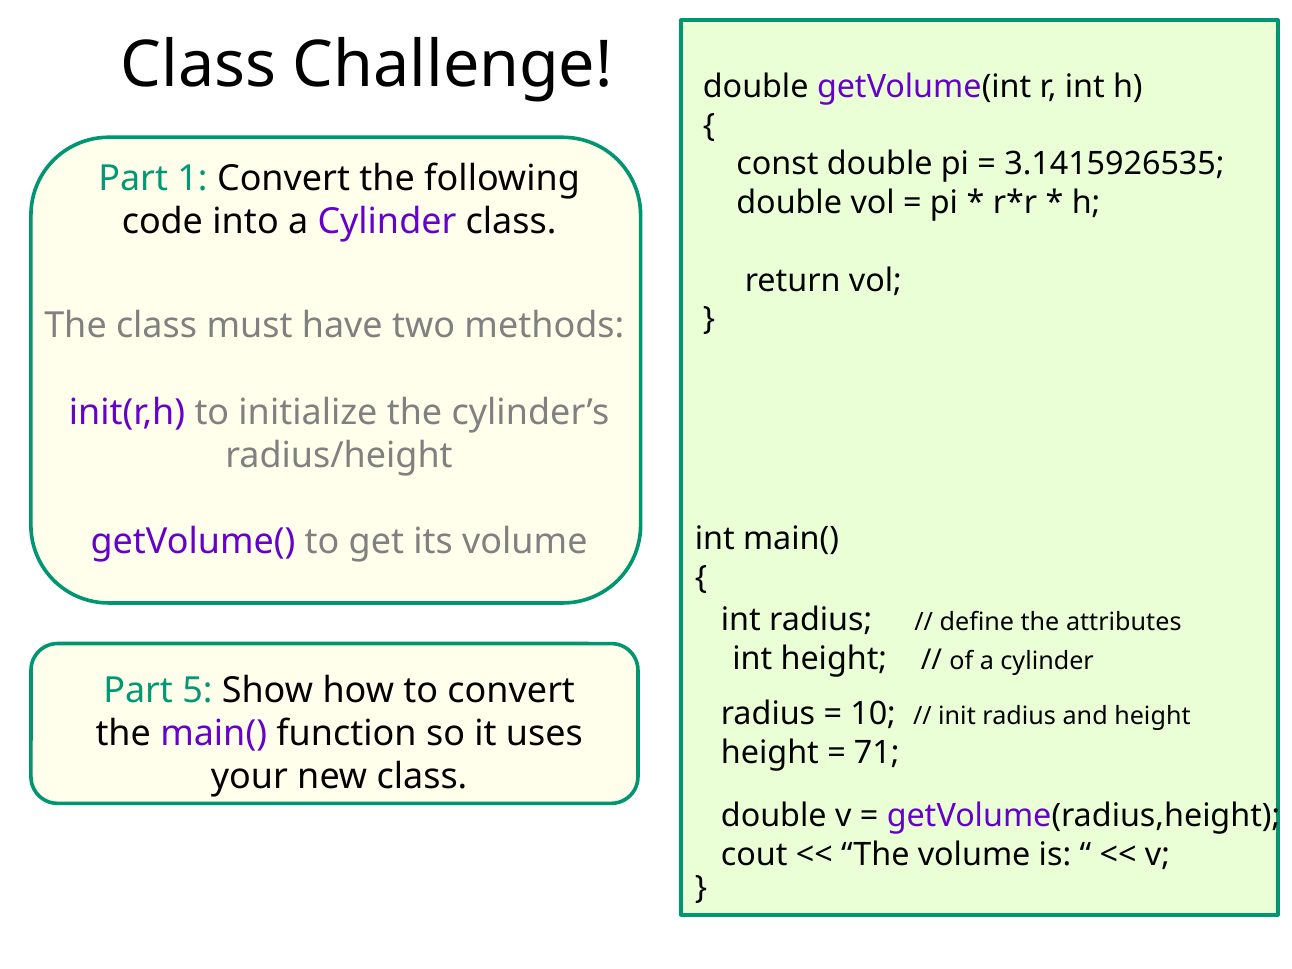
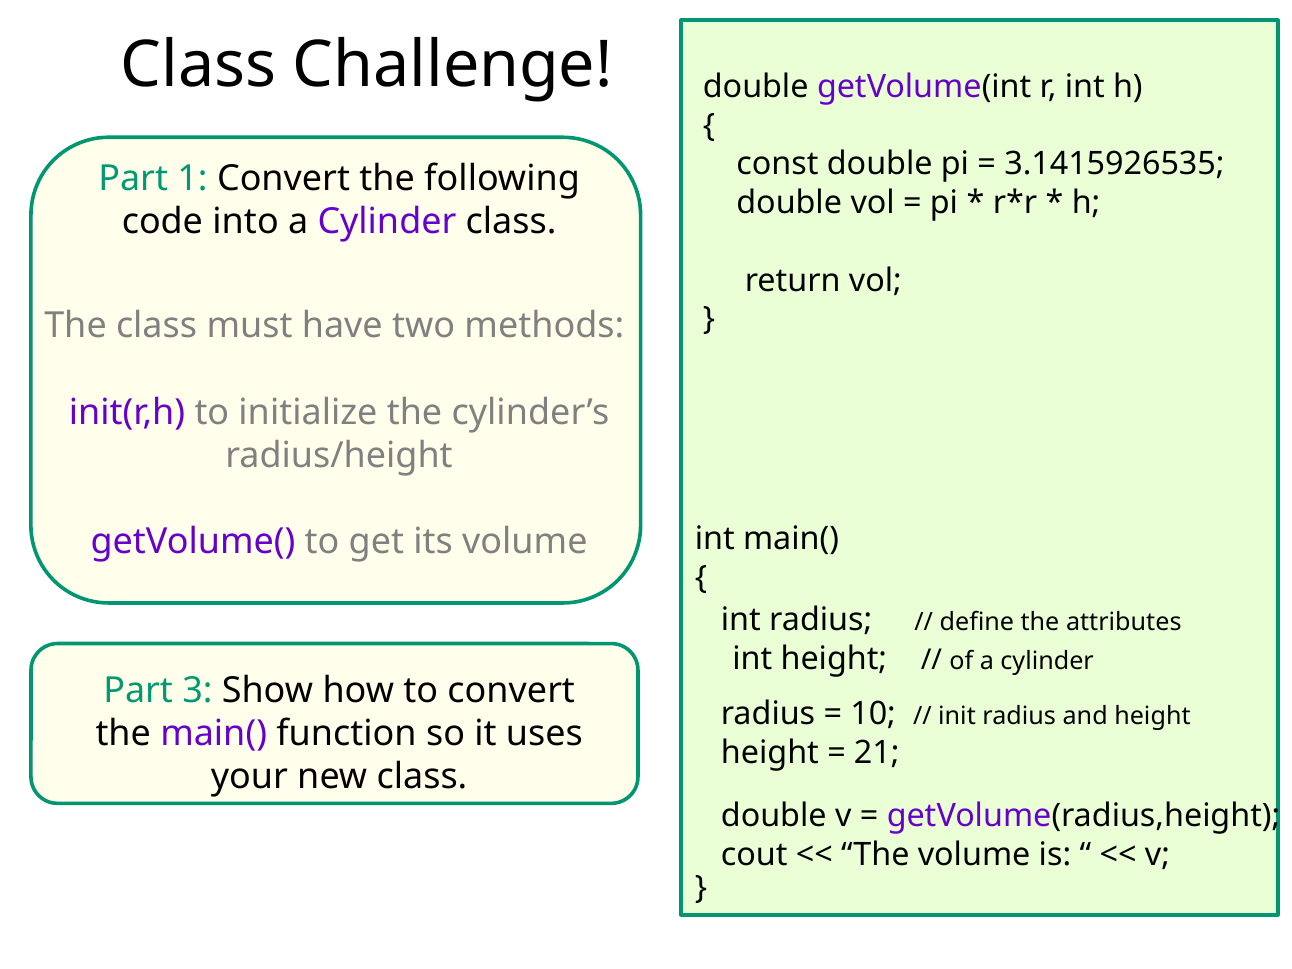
5: 5 -> 3 (197, 690)
71: 71 -> 21 (877, 753)
